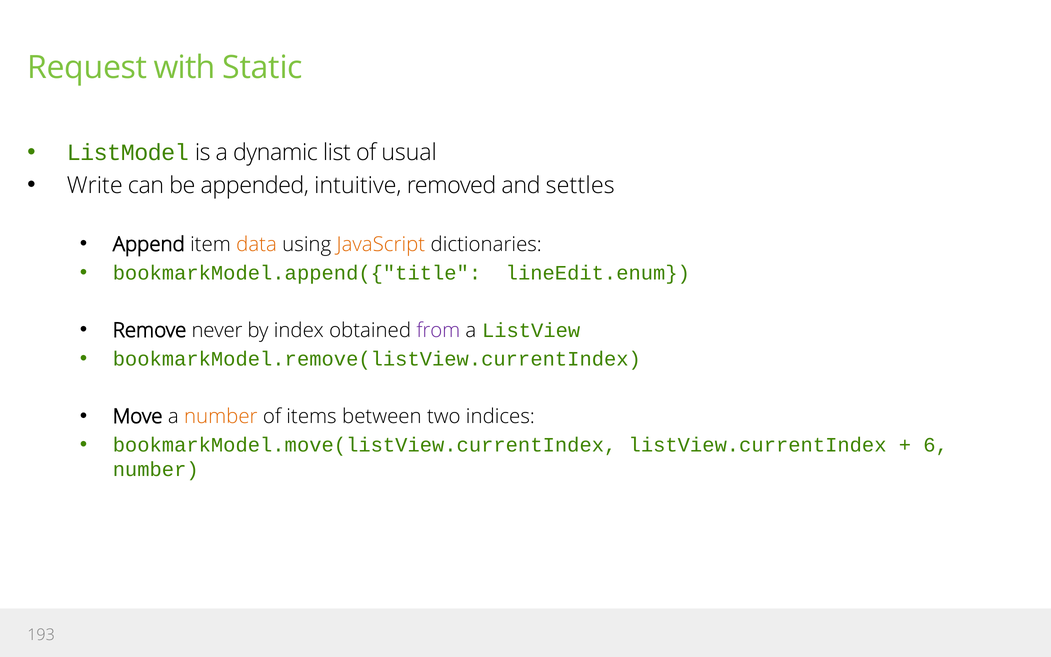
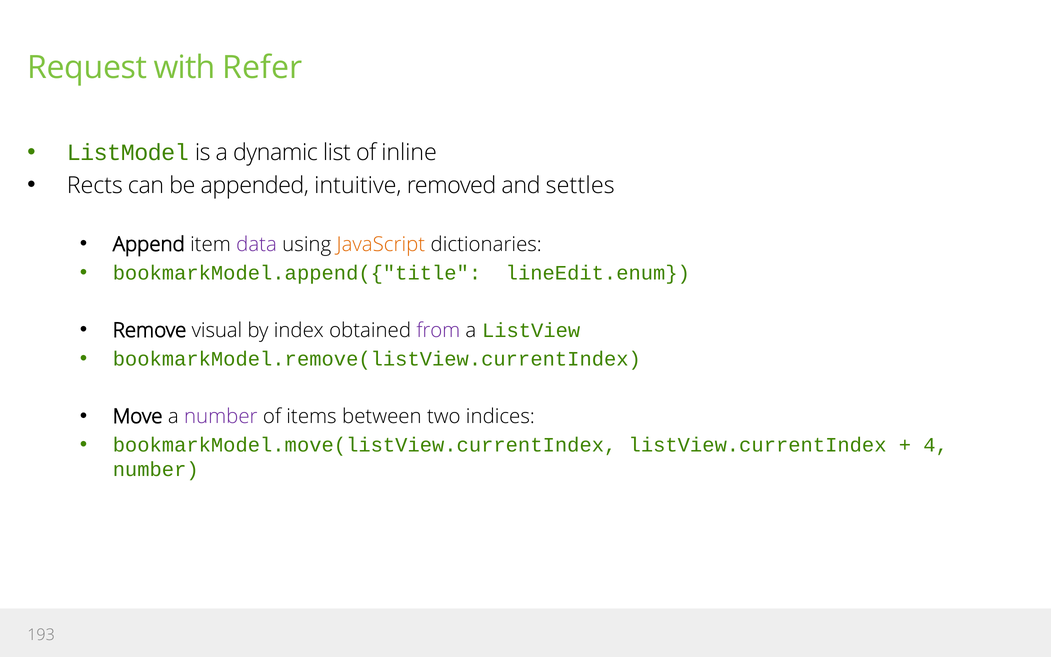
Static: Static -> Refer (262, 68)
usual: usual -> inline (409, 153)
Write: Write -> Rects (95, 185)
data colour: orange -> purple (257, 244)
never: never -> visual (217, 330)
number colour: orange -> purple (221, 416)
6: 6 -> 4 (936, 445)
